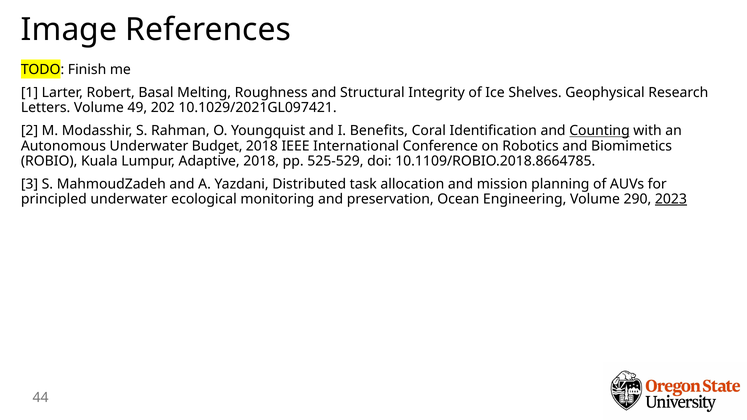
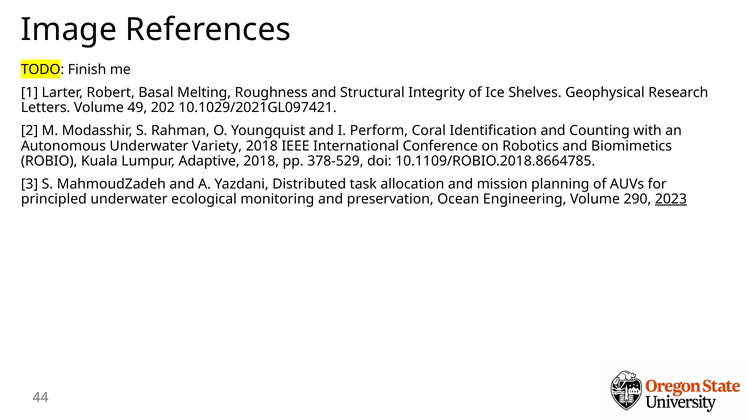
Benefits: Benefits -> Perform (379, 131)
Counting underline: present -> none (600, 131)
Budget: Budget -> Variety (217, 146)
525-529: 525-529 -> 378-529 (335, 161)
